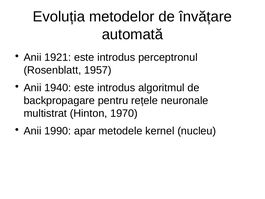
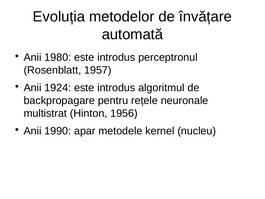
1921: 1921 -> 1980 (58, 57)
1940: 1940 -> 1924 (58, 88)
1970: 1970 -> 1956 (124, 113)
